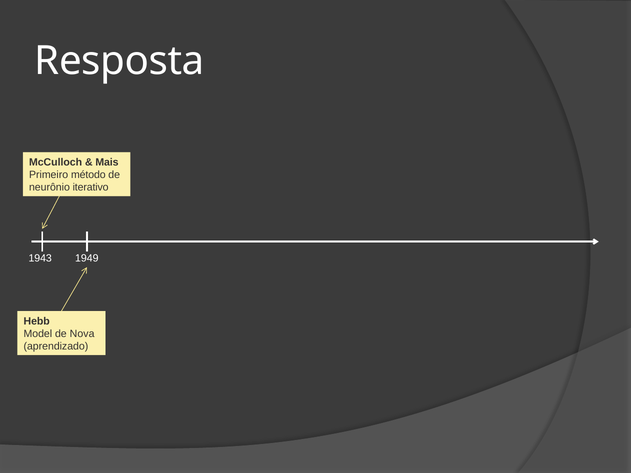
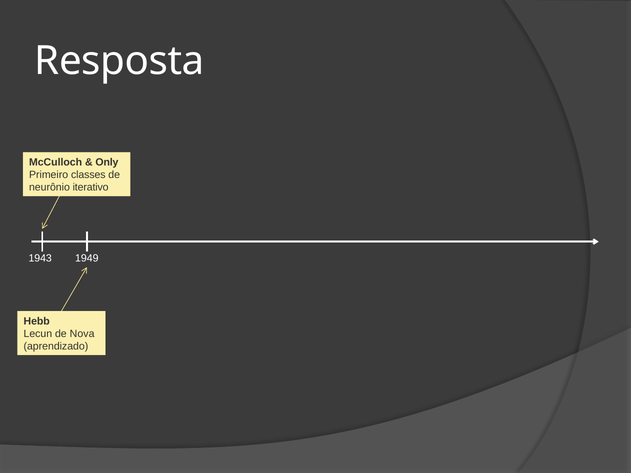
Mais: Mais -> Only (107, 162)
método: método -> classes (88, 175)
Model: Model -> Lecun (38, 334)
